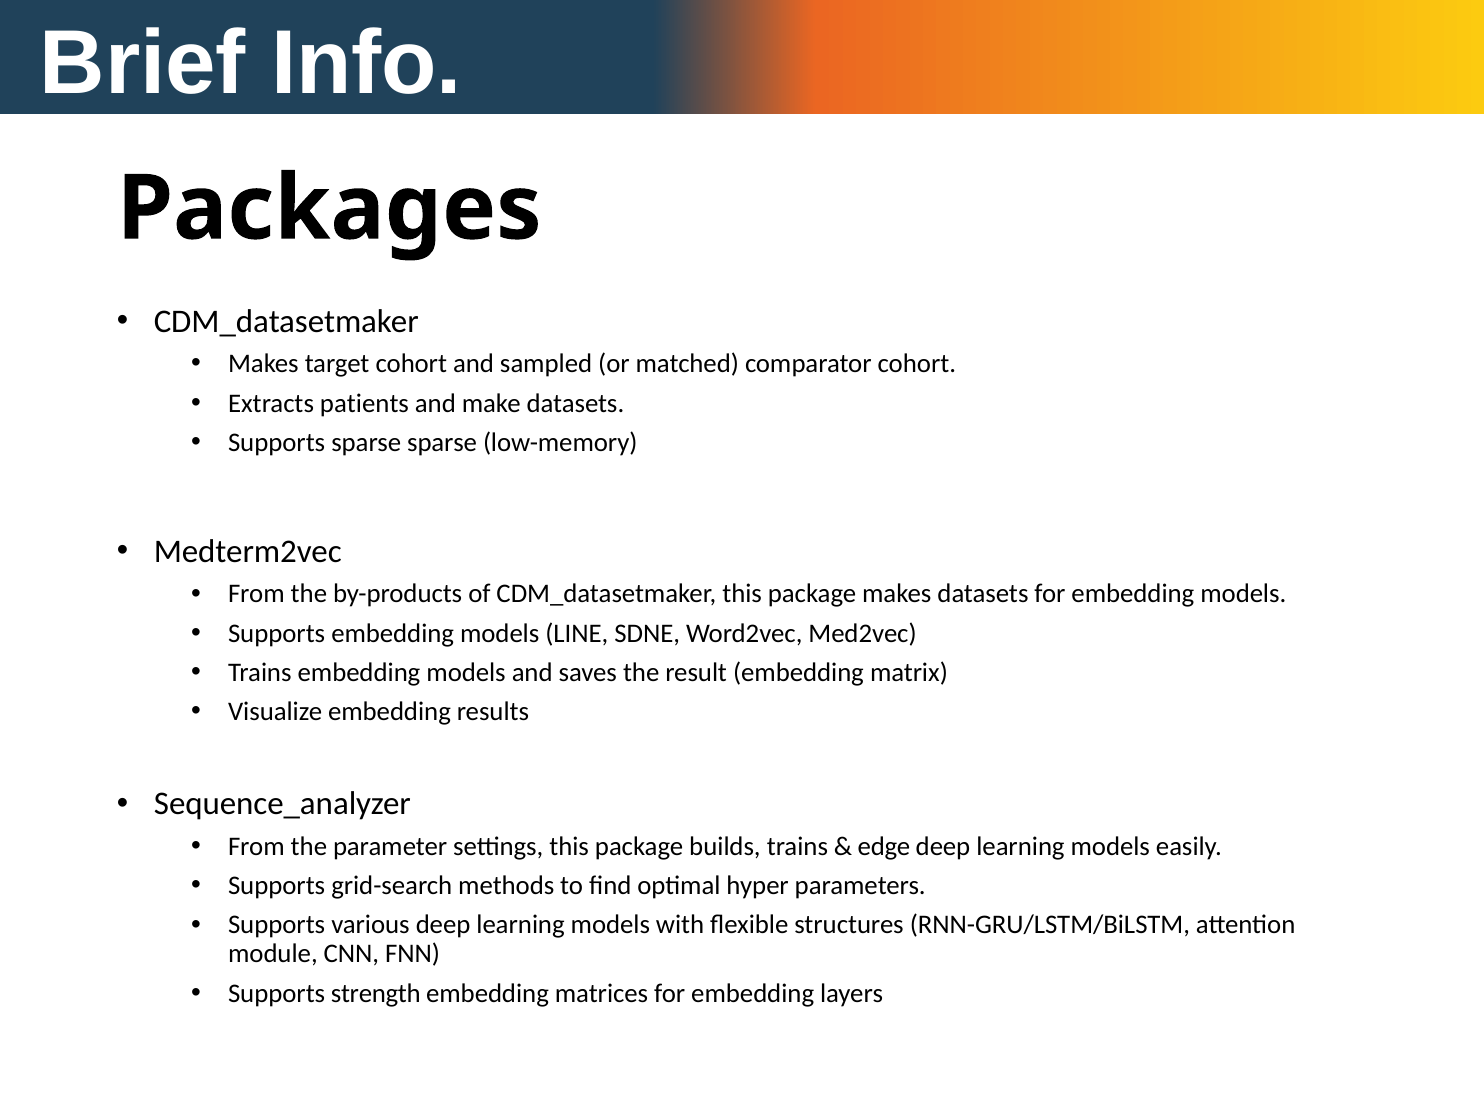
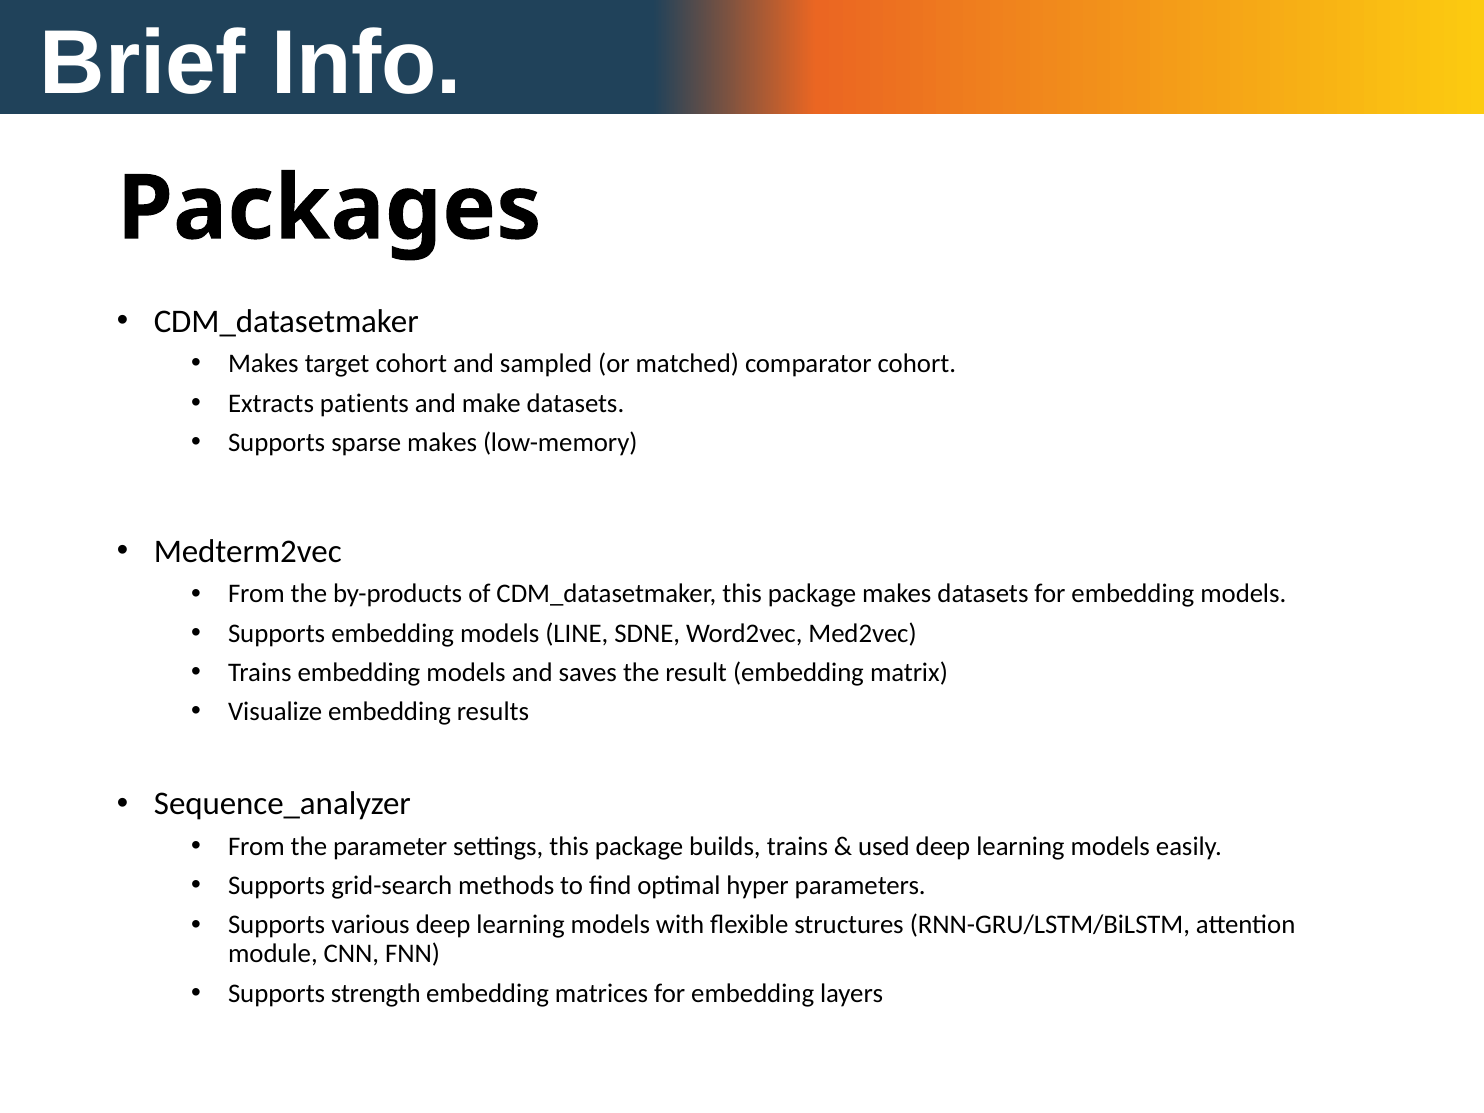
sparse sparse: sparse -> makes (442, 442)
edge: edge -> used (884, 847)
